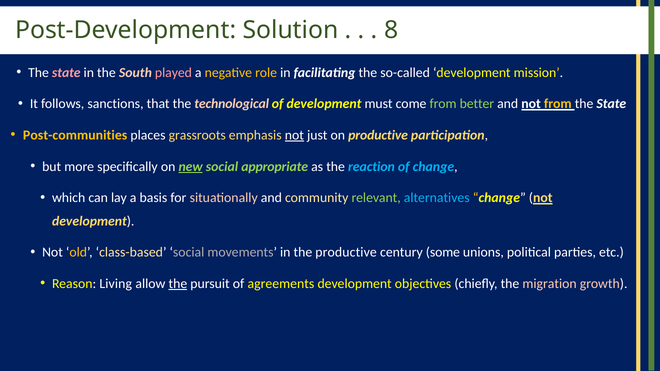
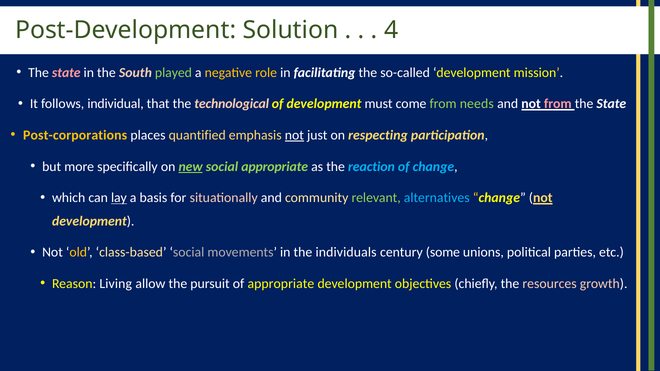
8: 8 -> 4 (391, 30)
played colour: pink -> light green (173, 73)
sanctions: sanctions -> individual (116, 104)
better: better -> needs (477, 104)
from colour: yellow -> pink (558, 104)
Post-communities: Post-communities -> Post-corporations (75, 135)
grassroots: grassroots -> quantified (197, 135)
on productive: productive -> respecting (378, 135)
lay underline: none -> present (119, 198)
the productive: productive -> individuals (346, 253)
the underline: present -> none (178, 284)
of agreements: agreements -> appropriate (281, 284)
migration: migration -> resources (550, 284)
